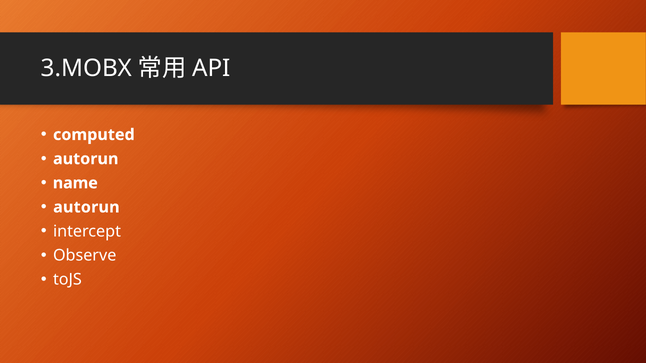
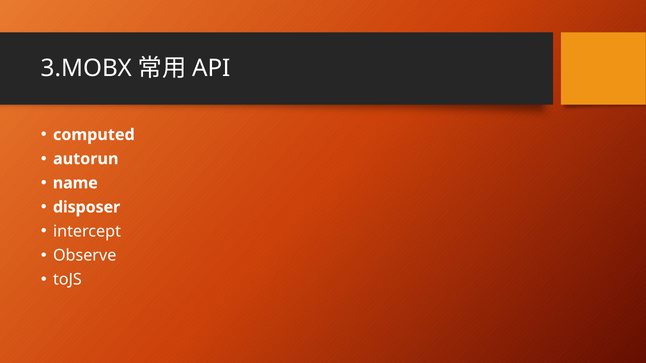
autorun: autorun -> disposer (87, 207)
